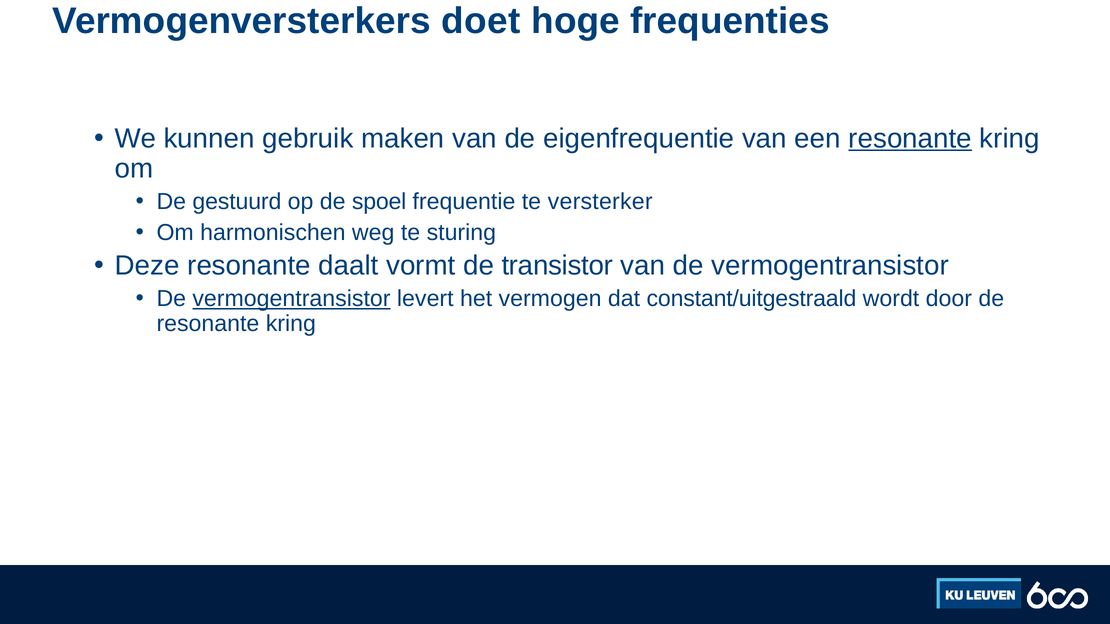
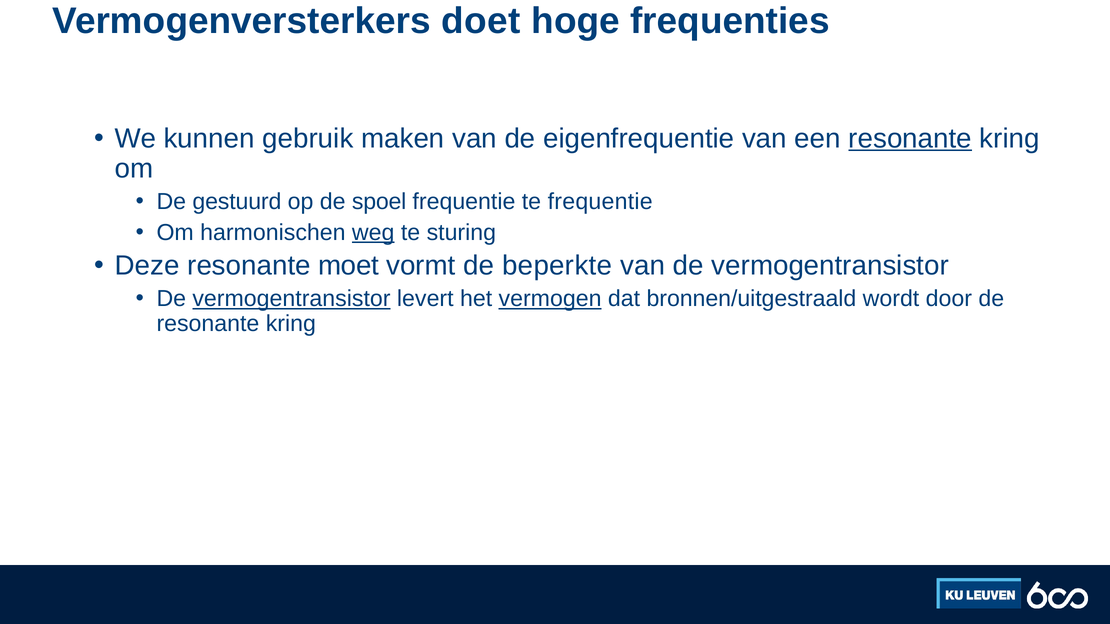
te versterker: versterker -> frequentie (600, 202)
weg underline: none -> present (373, 233)
daalt: daalt -> moet (349, 266)
transistor: transistor -> beperkte (557, 266)
vermogen underline: none -> present (550, 299)
constant/uitgestraald: constant/uitgestraald -> bronnen/uitgestraald (751, 299)
